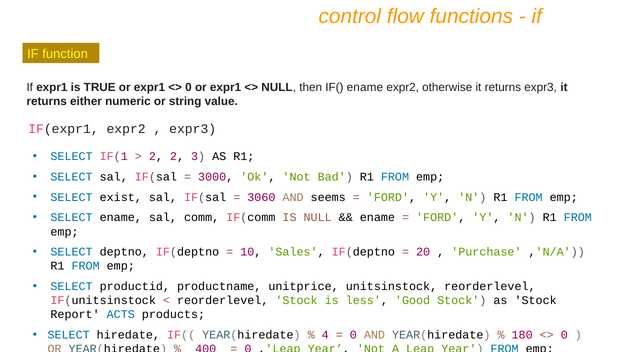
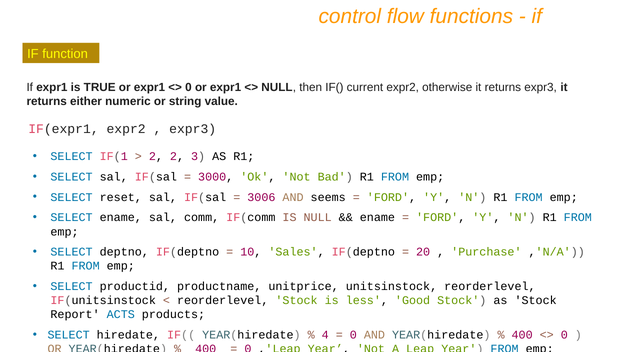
IF( ename: ename -> current (365, 87)
exist: exist -> reset (121, 197)
3060: 3060 -> 3006 (261, 197)
180: 180 -> 400 (522, 334)
